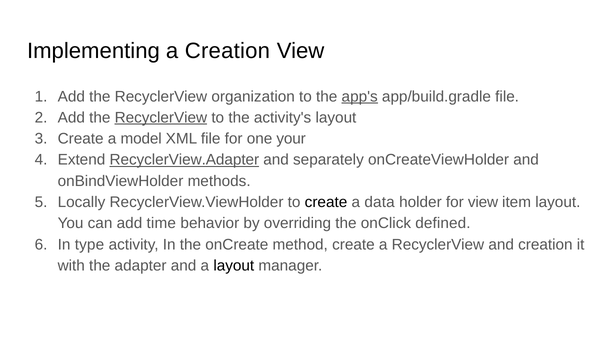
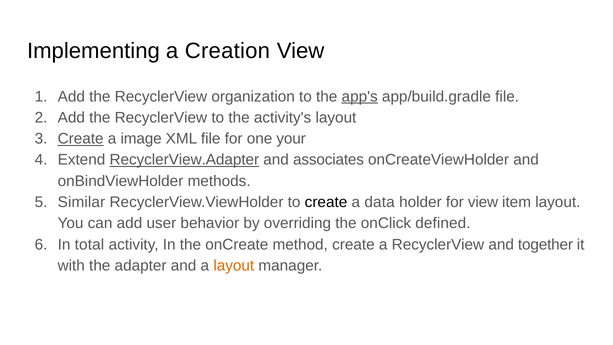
RecyclerView underline: present -> none (161, 118)
Create underline: none -> present (81, 139)
model: model -> image (141, 139)
separately: separately -> associates (329, 160)
Locally: Locally -> Similar (81, 202)
time: time -> user (161, 223)
type: type -> total (89, 244)
and creation: creation -> together (545, 244)
layout colour: black -> orange (234, 266)
